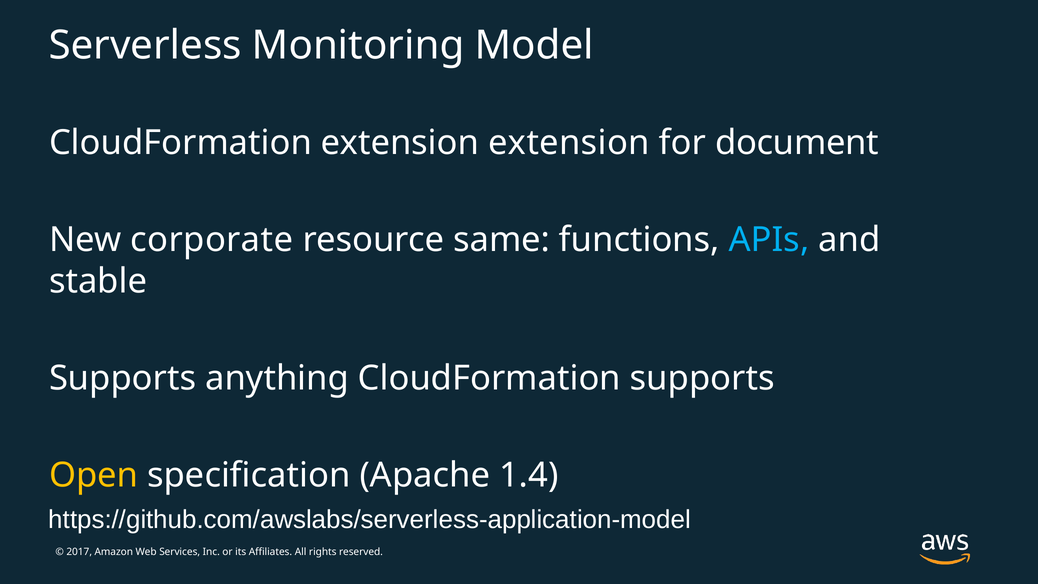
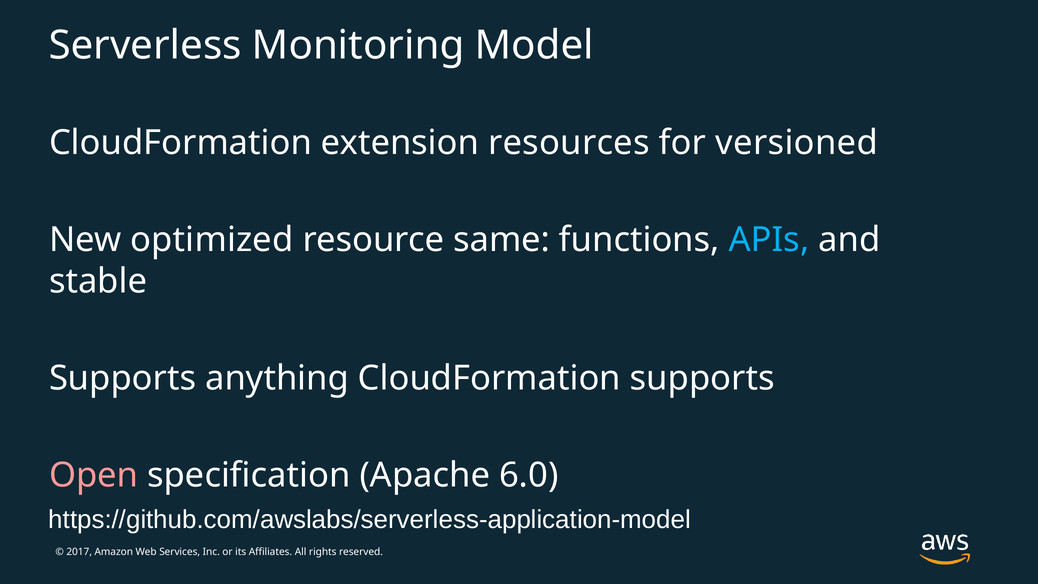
extension extension: extension -> resources (569, 143)
document: document -> versioned (797, 143)
corporate: corporate -> optimized (212, 240)
Open colour: yellow -> pink (94, 475)
1.4: 1.4 -> 6.0 (529, 475)
